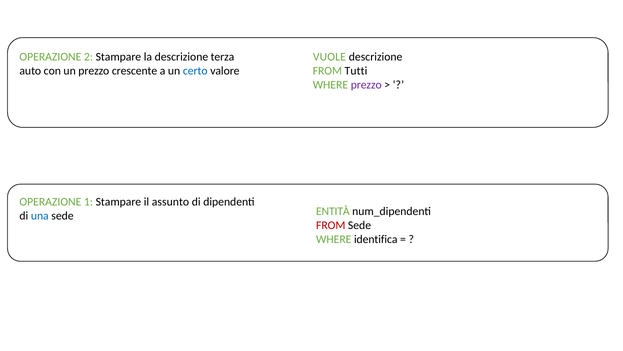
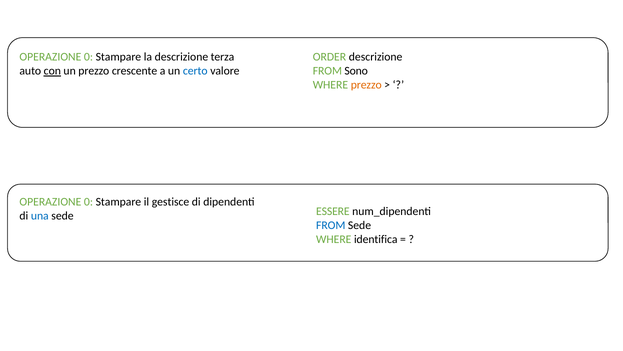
2: 2 -> 0 (88, 57)
VUOLE: VUOLE -> ORDER (329, 57)
con underline: none -> present (52, 71)
Tutti: Tutti -> Sono (356, 71)
prezzo colour: purple -> orange (366, 85)
1: 1 -> 0 (88, 202)
assunto: assunto -> gestisce (171, 202)
ENTITÀ: ENTITÀ -> ESSERE (333, 211)
FROM colour: red -> blue (331, 225)
